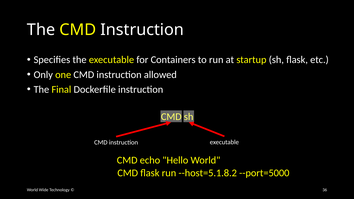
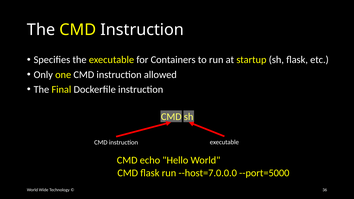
--host=5.1.8.2: --host=5.1.8.2 -> --host=7.0.0.0 (208, 173)
